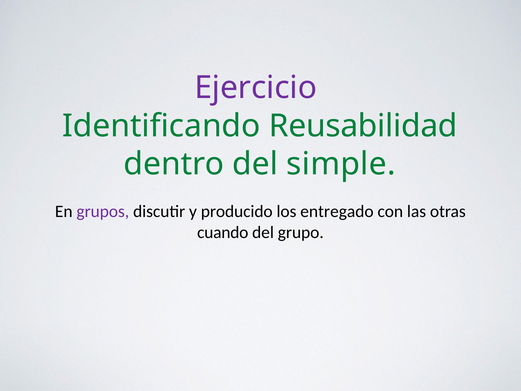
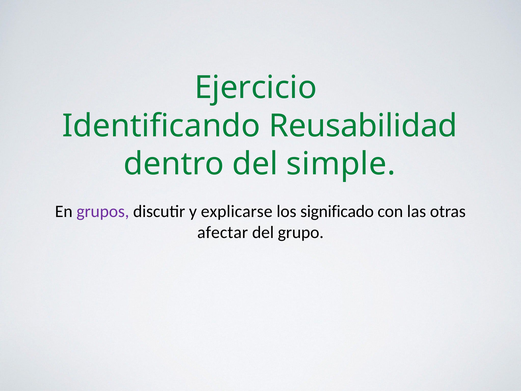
Ejercicio colour: purple -> green (256, 88)
producido: producido -> explicarse (237, 211)
entregado: entregado -> significado (337, 211)
cuando: cuando -> afectar (223, 232)
